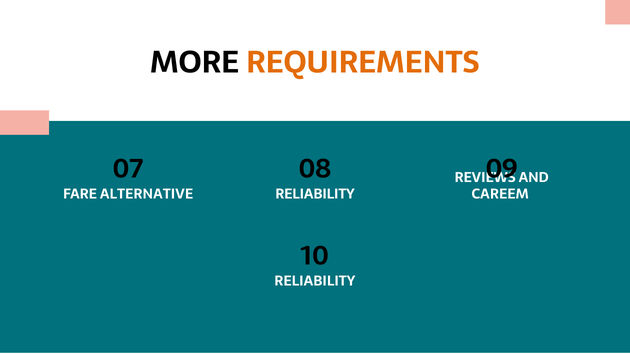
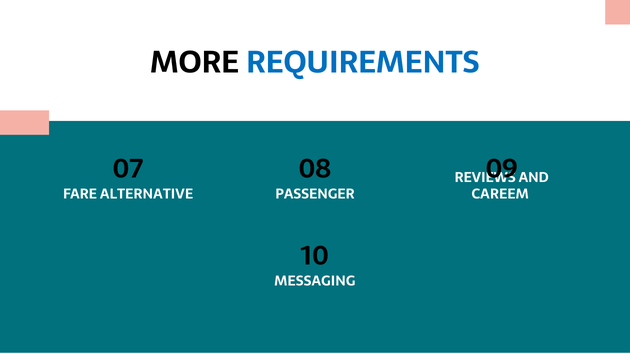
REQUIREMENTS colour: orange -> blue (363, 63)
RELIABILITY: RELIABILITY -> PASSENGER (315, 194)
RELIABILITY: RELIABILITY -> MESSAGING (315, 281)
